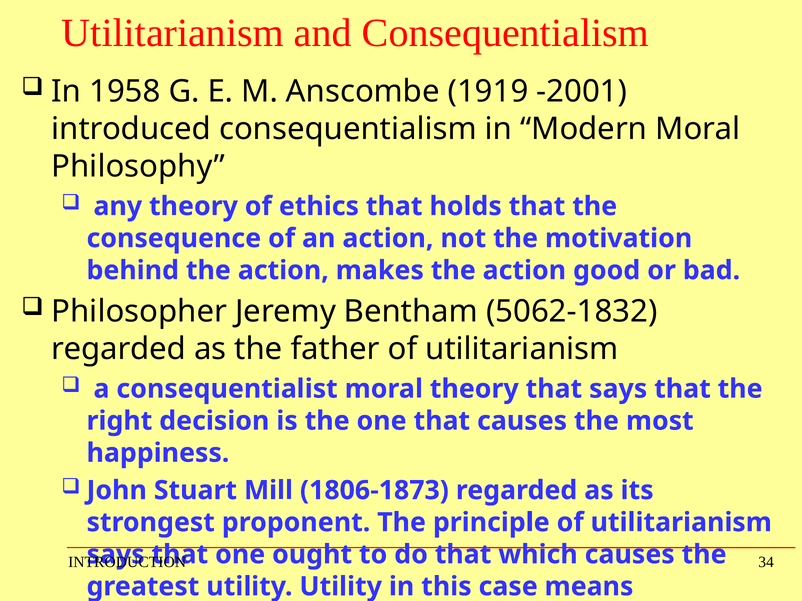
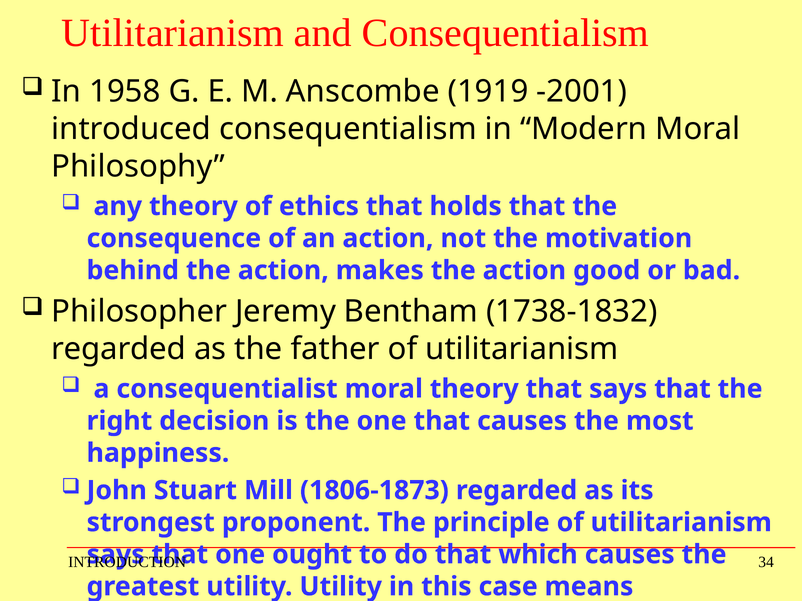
5062-1832: 5062-1832 -> 1738-1832 (572, 312)
